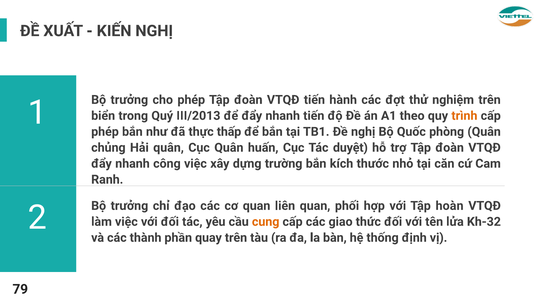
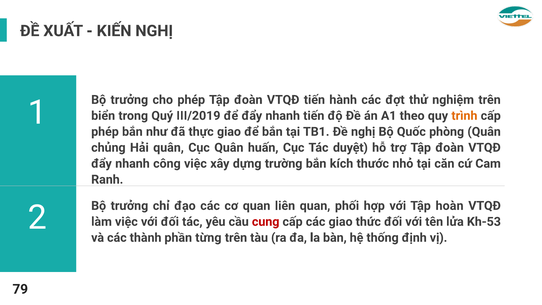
III/2013: III/2013 -> III/2019 (198, 116)
thực thấp: thấp -> giao (229, 132)
cung colour: orange -> red (266, 222)
Kh-32: Kh-32 -> Kh-53 (484, 222)
quay: quay -> từng (208, 238)
